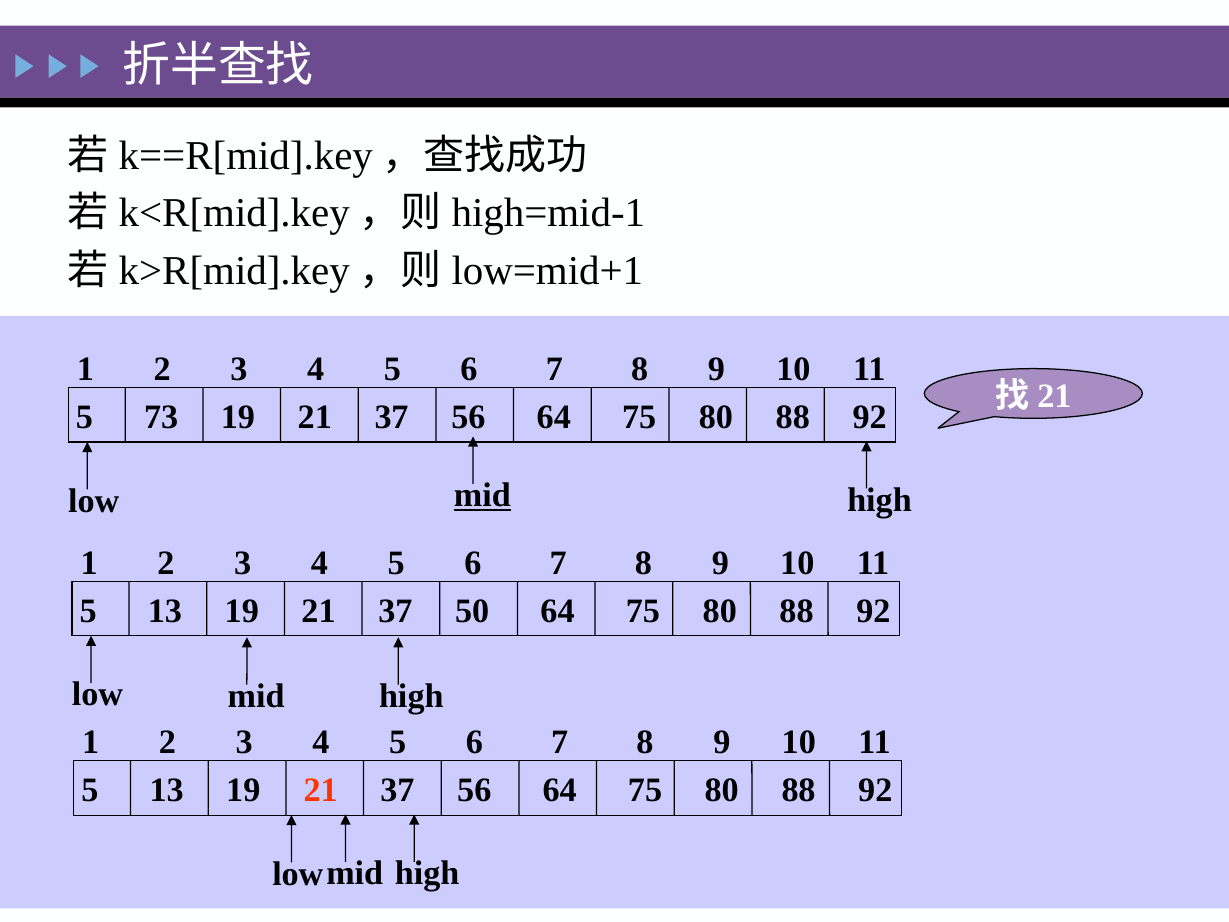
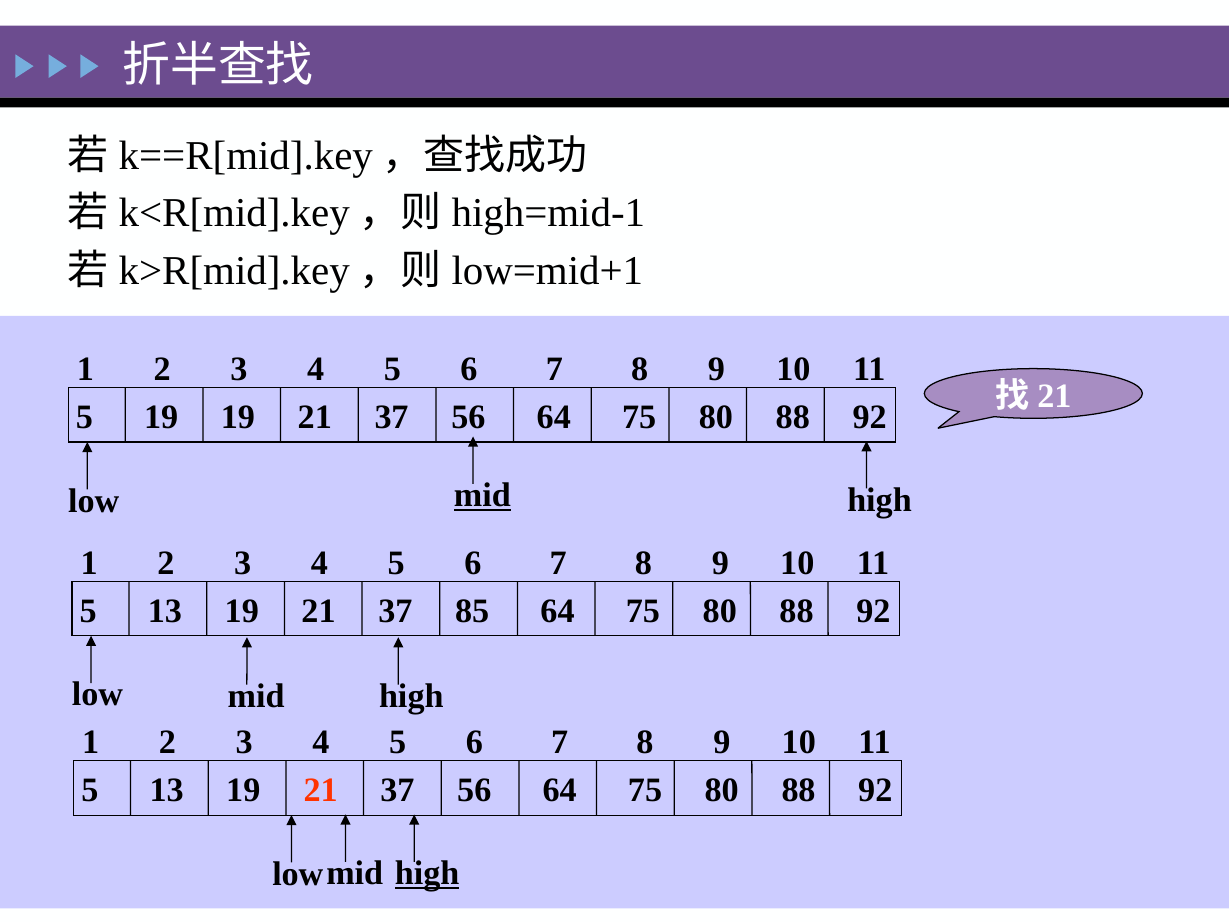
5 73: 73 -> 19 (161, 417)
50: 50 -> 85 (472, 611)
high underline: none -> present (427, 873)
